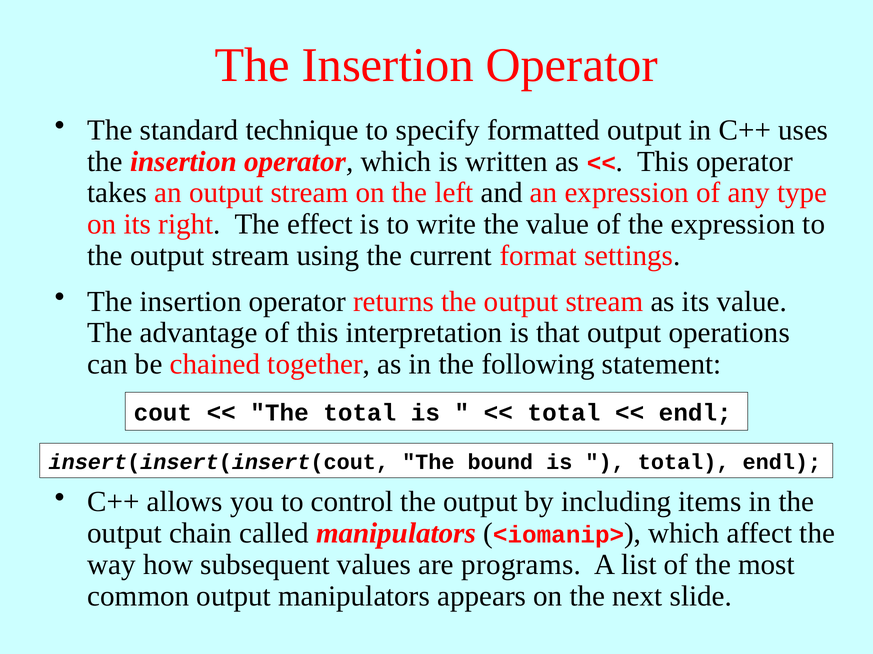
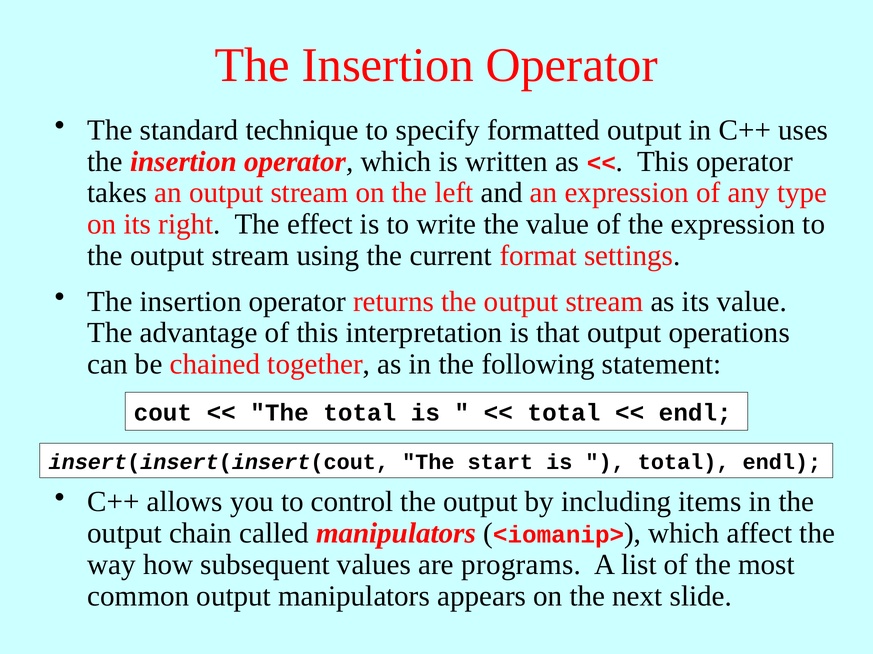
bound: bound -> start (500, 463)
